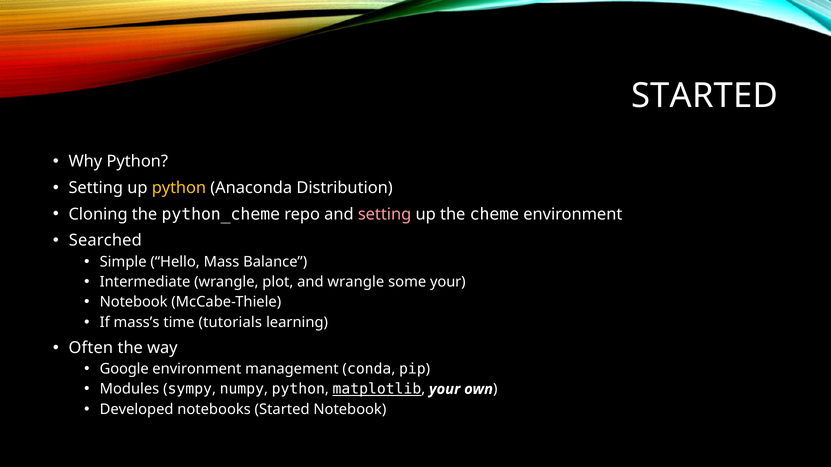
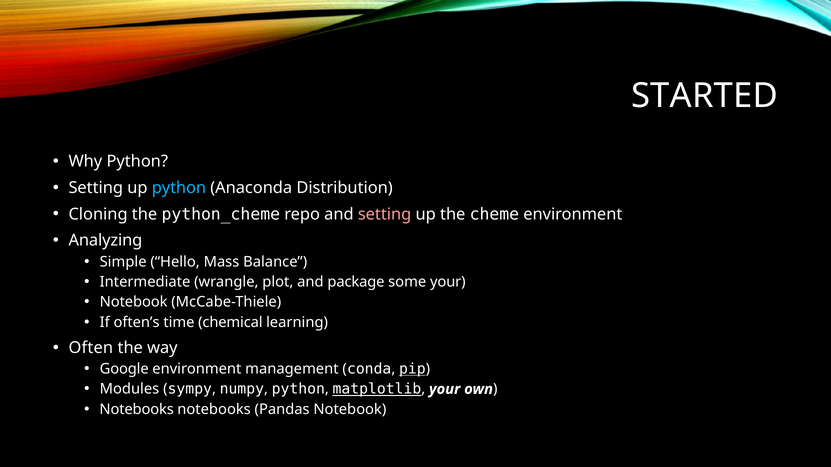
python colour: yellow -> light blue (179, 188)
Searched: Searched -> Analyzing (105, 241)
and wrangle: wrangle -> package (356, 282)
mass’s: mass’s -> often’s (137, 323)
tutorials: tutorials -> chemical (230, 323)
pip underline: none -> present (412, 369)
Developed: Developed -> Notebooks (137, 410)
notebooks Started: Started -> Pandas (282, 410)
